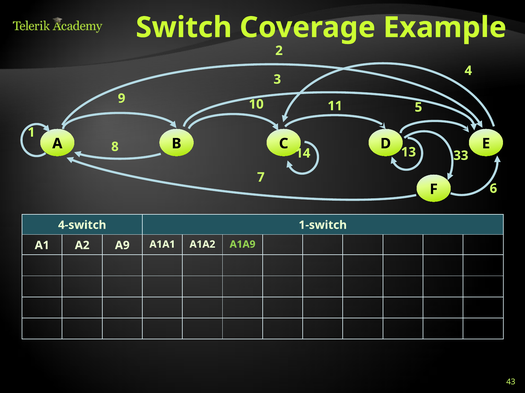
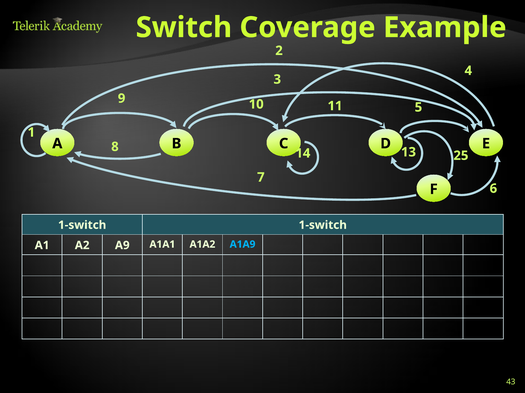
33: 33 -> 25 (461, 156)
4-switch: 4-switch -> 1-switch (82, 225)
A1A9 colour: light green -> light blue (243, 245)
